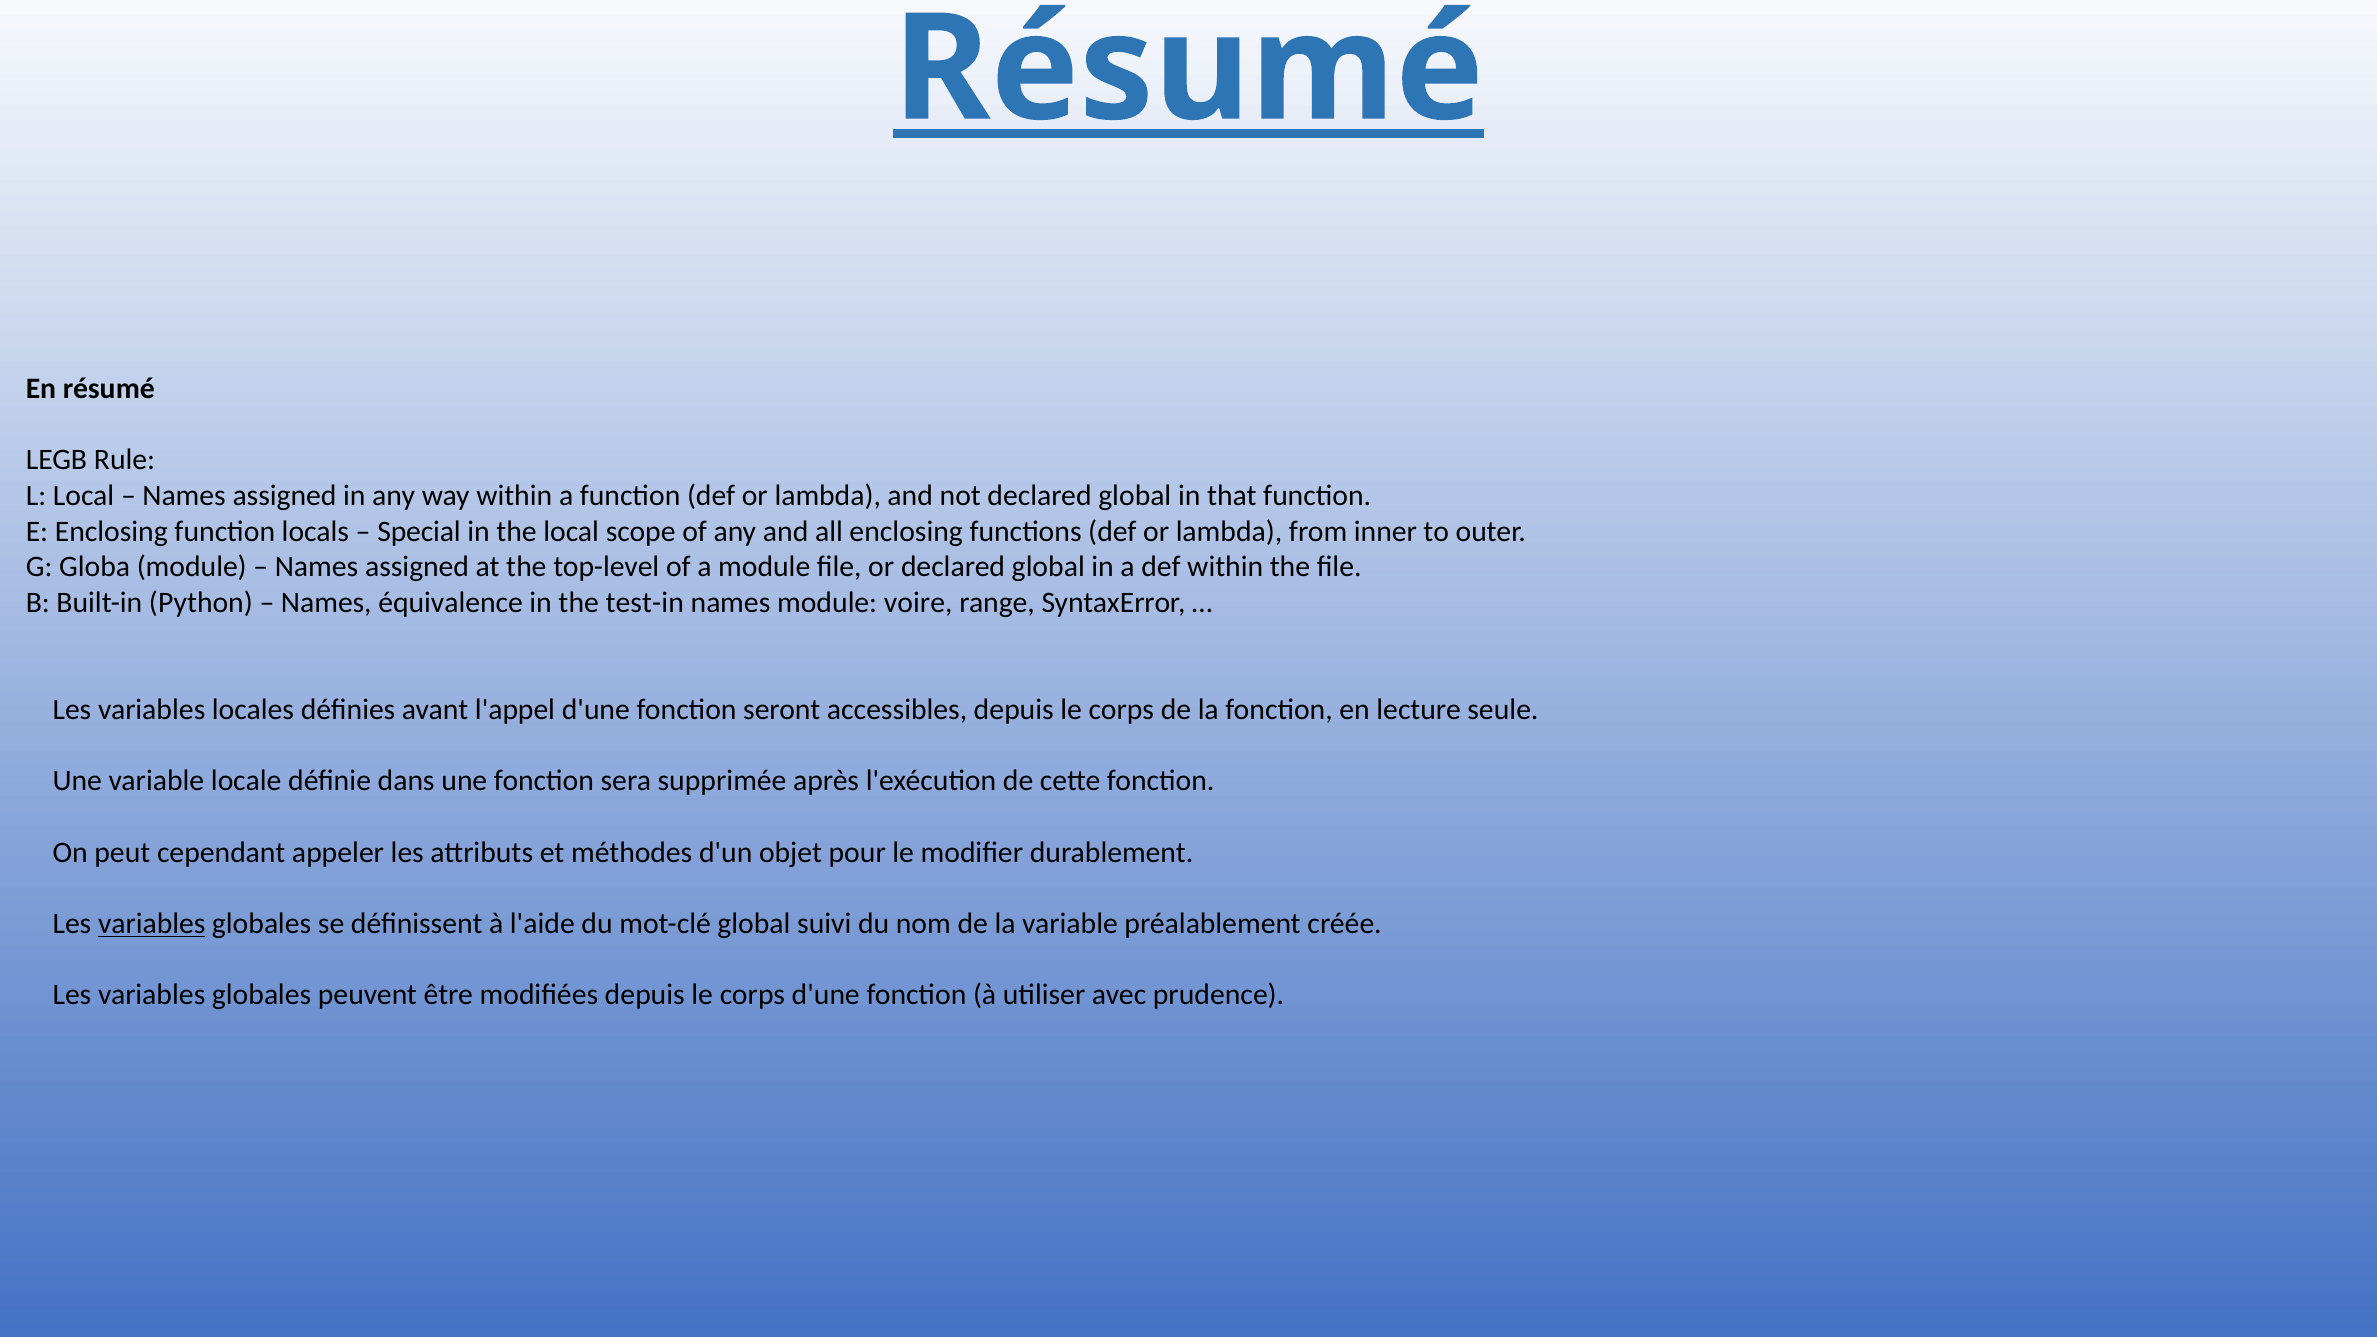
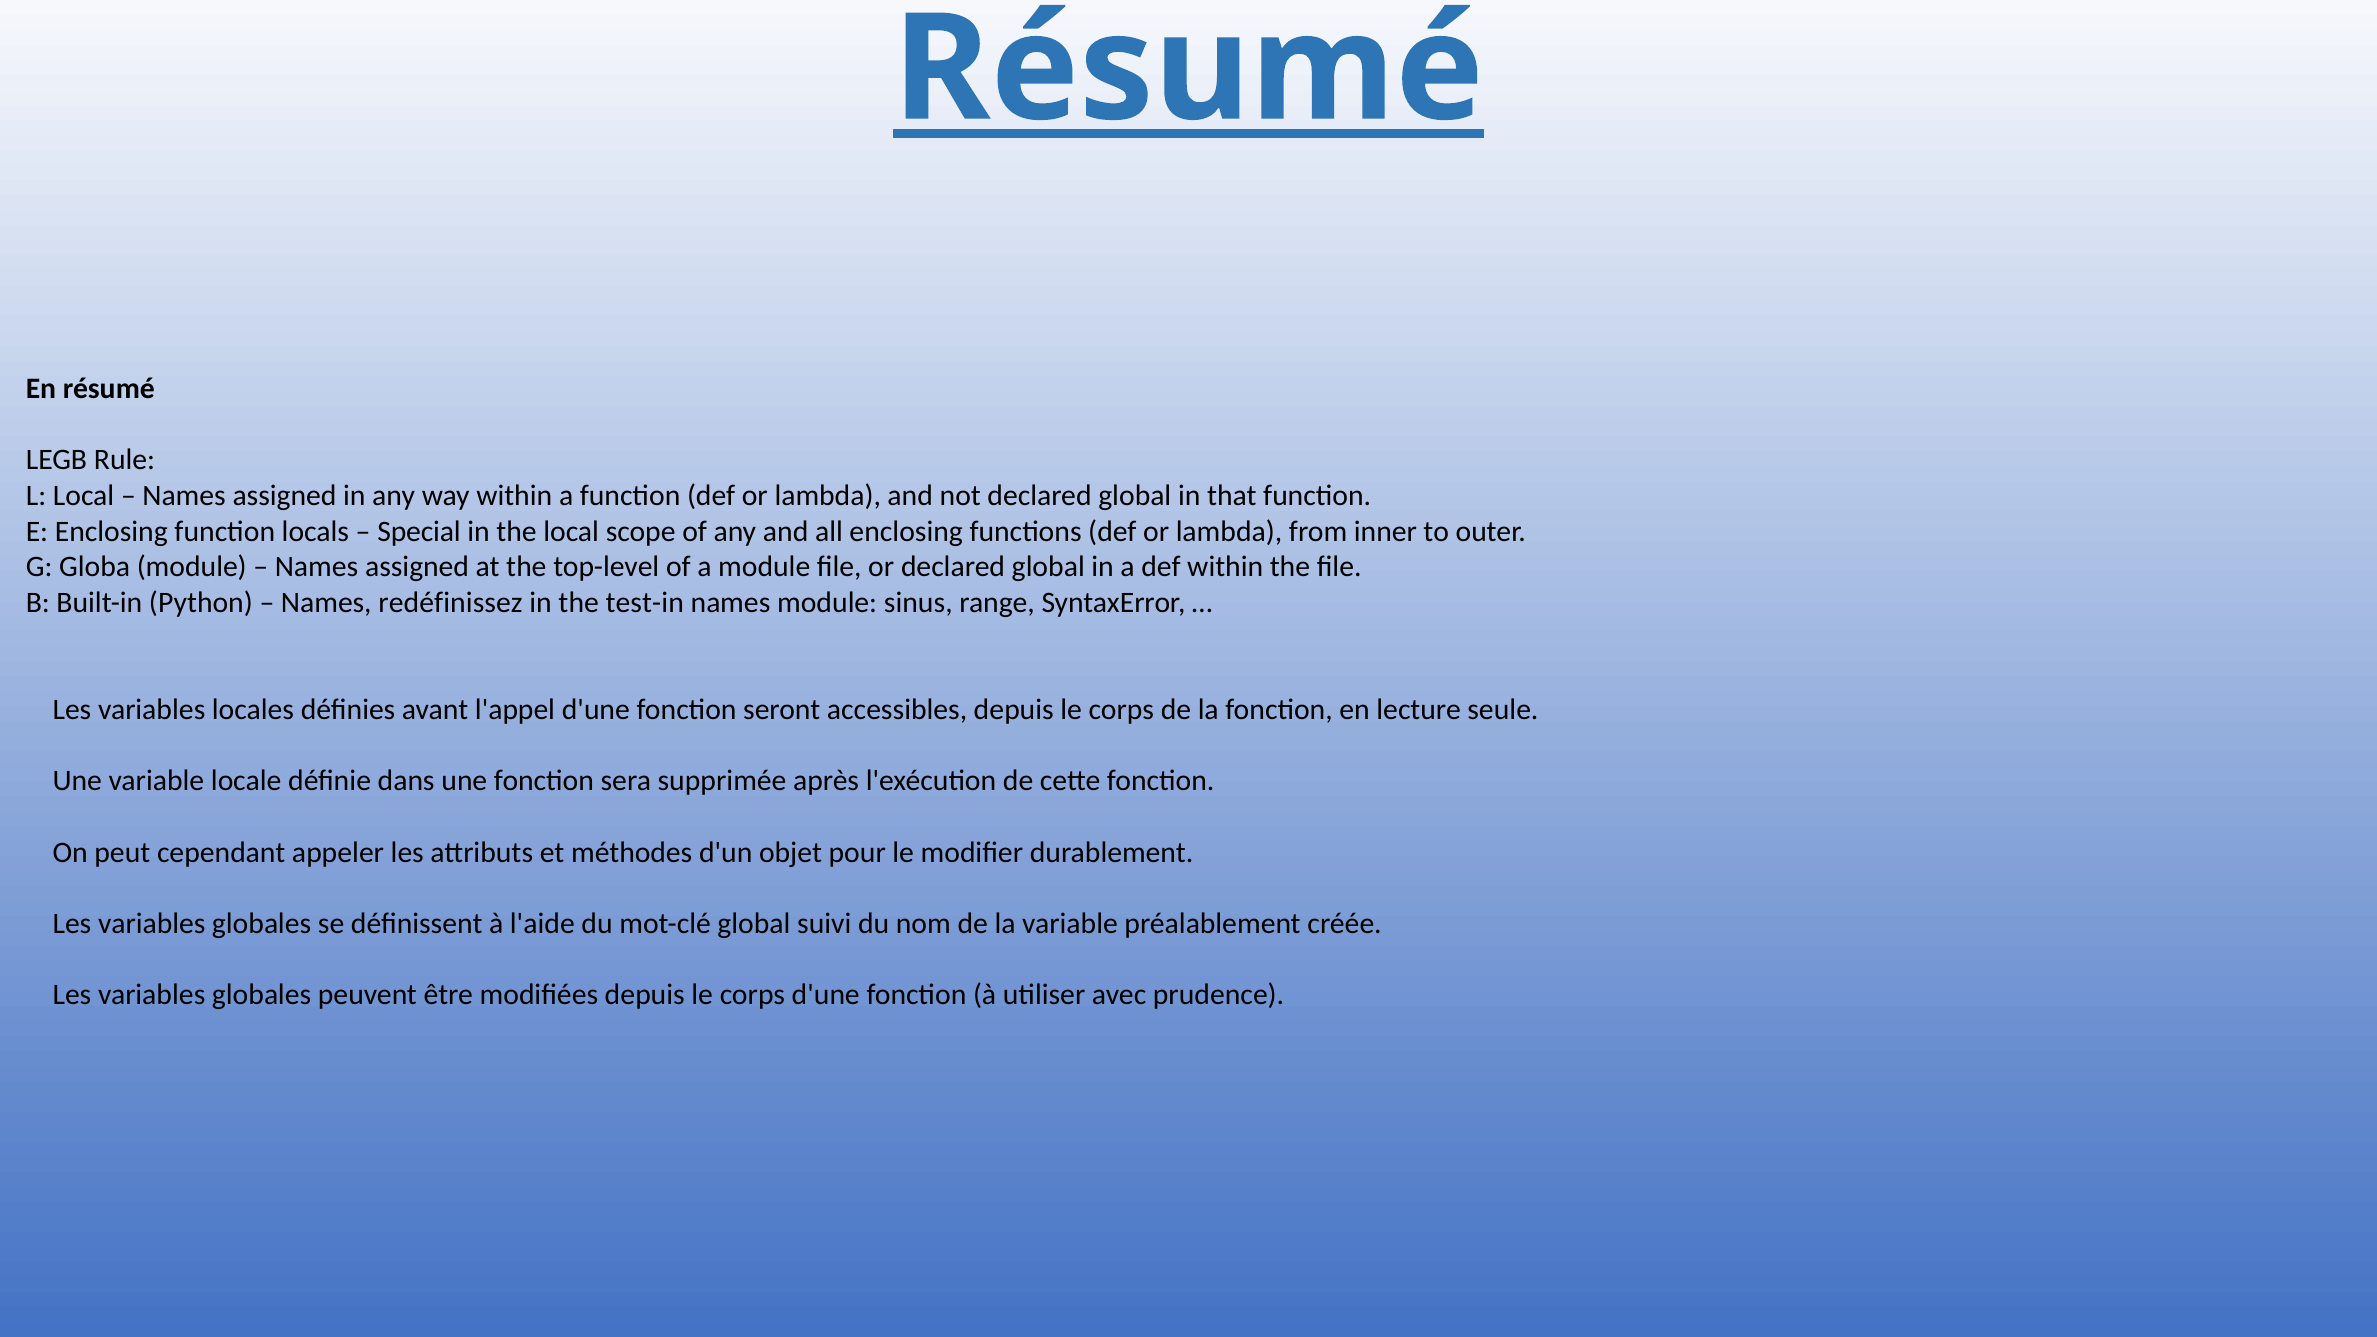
équivalence: équivalence -> redéfinissez (451, 603)
voire: voire -> sinus (918, 603)
variables underline: present -> none (152, 924)
